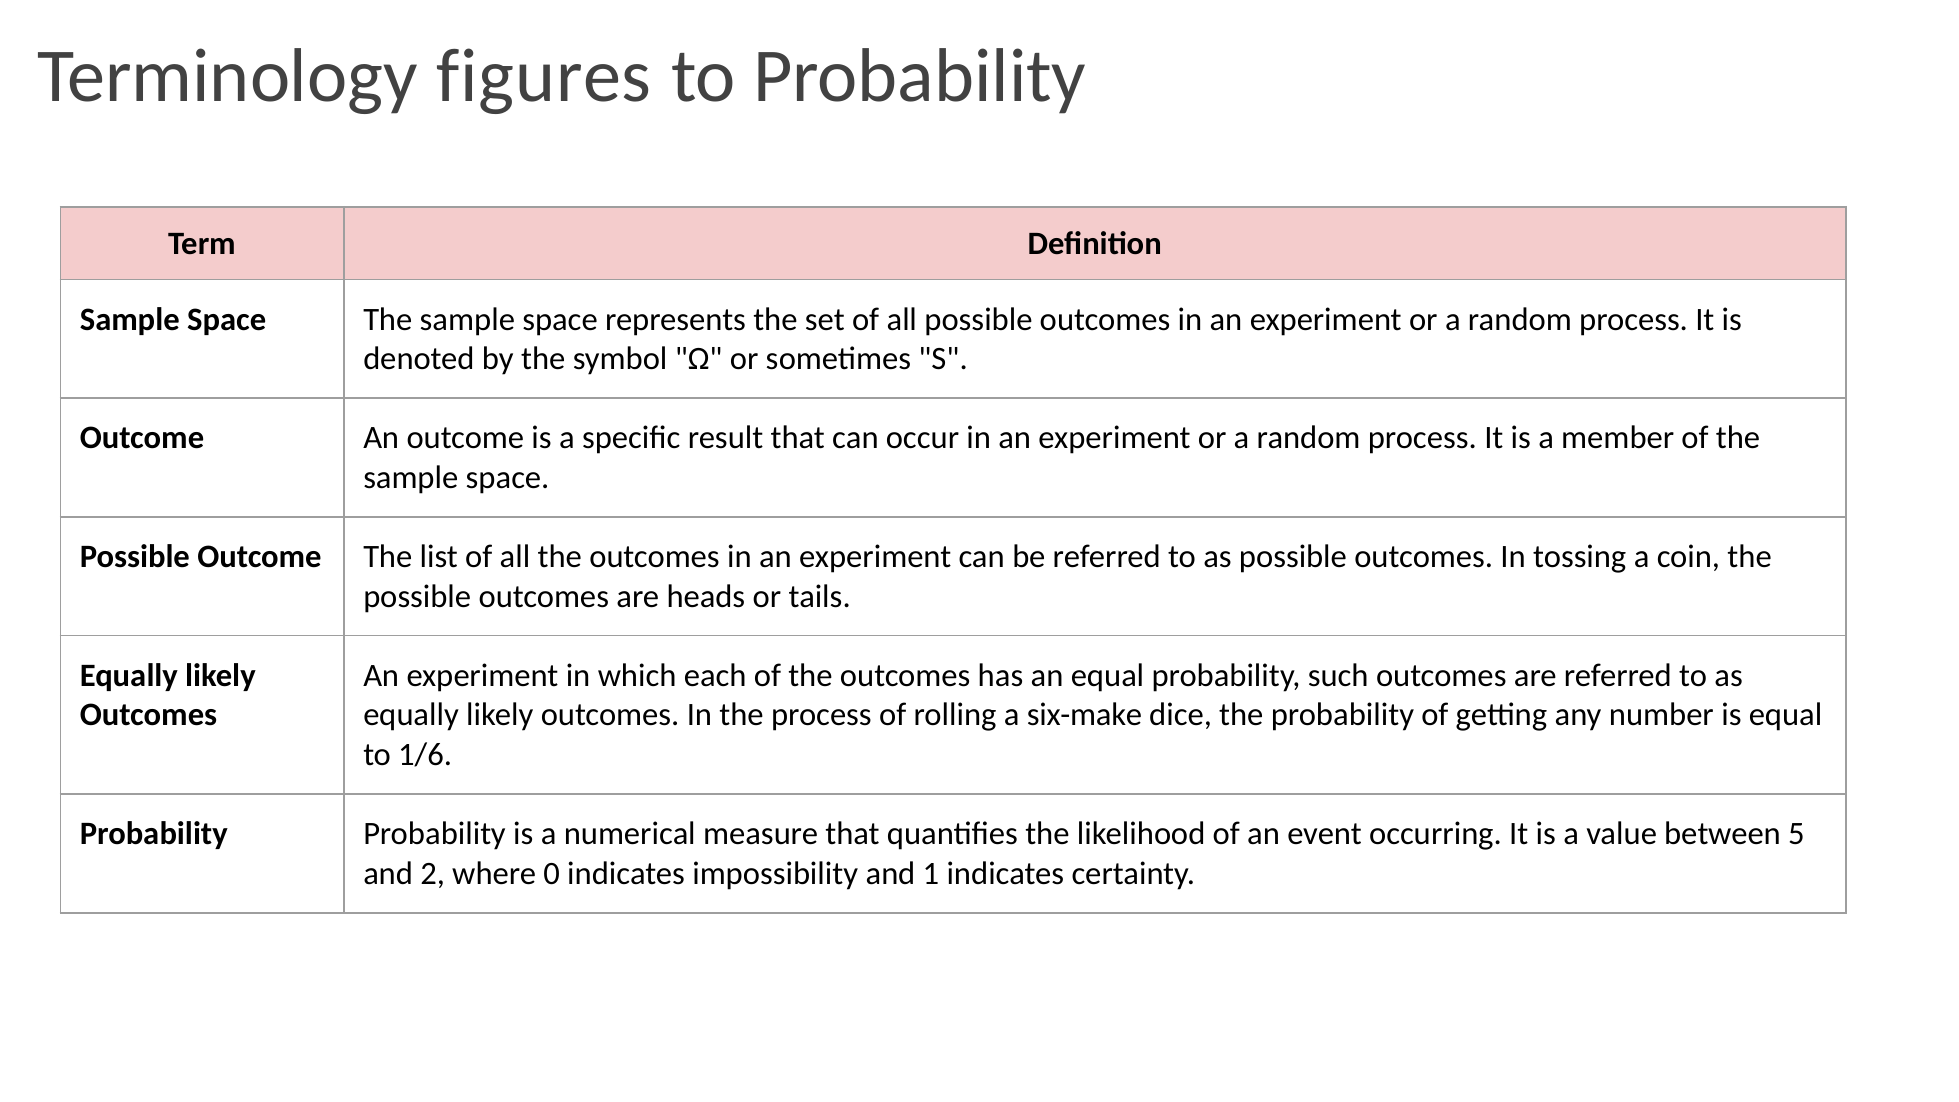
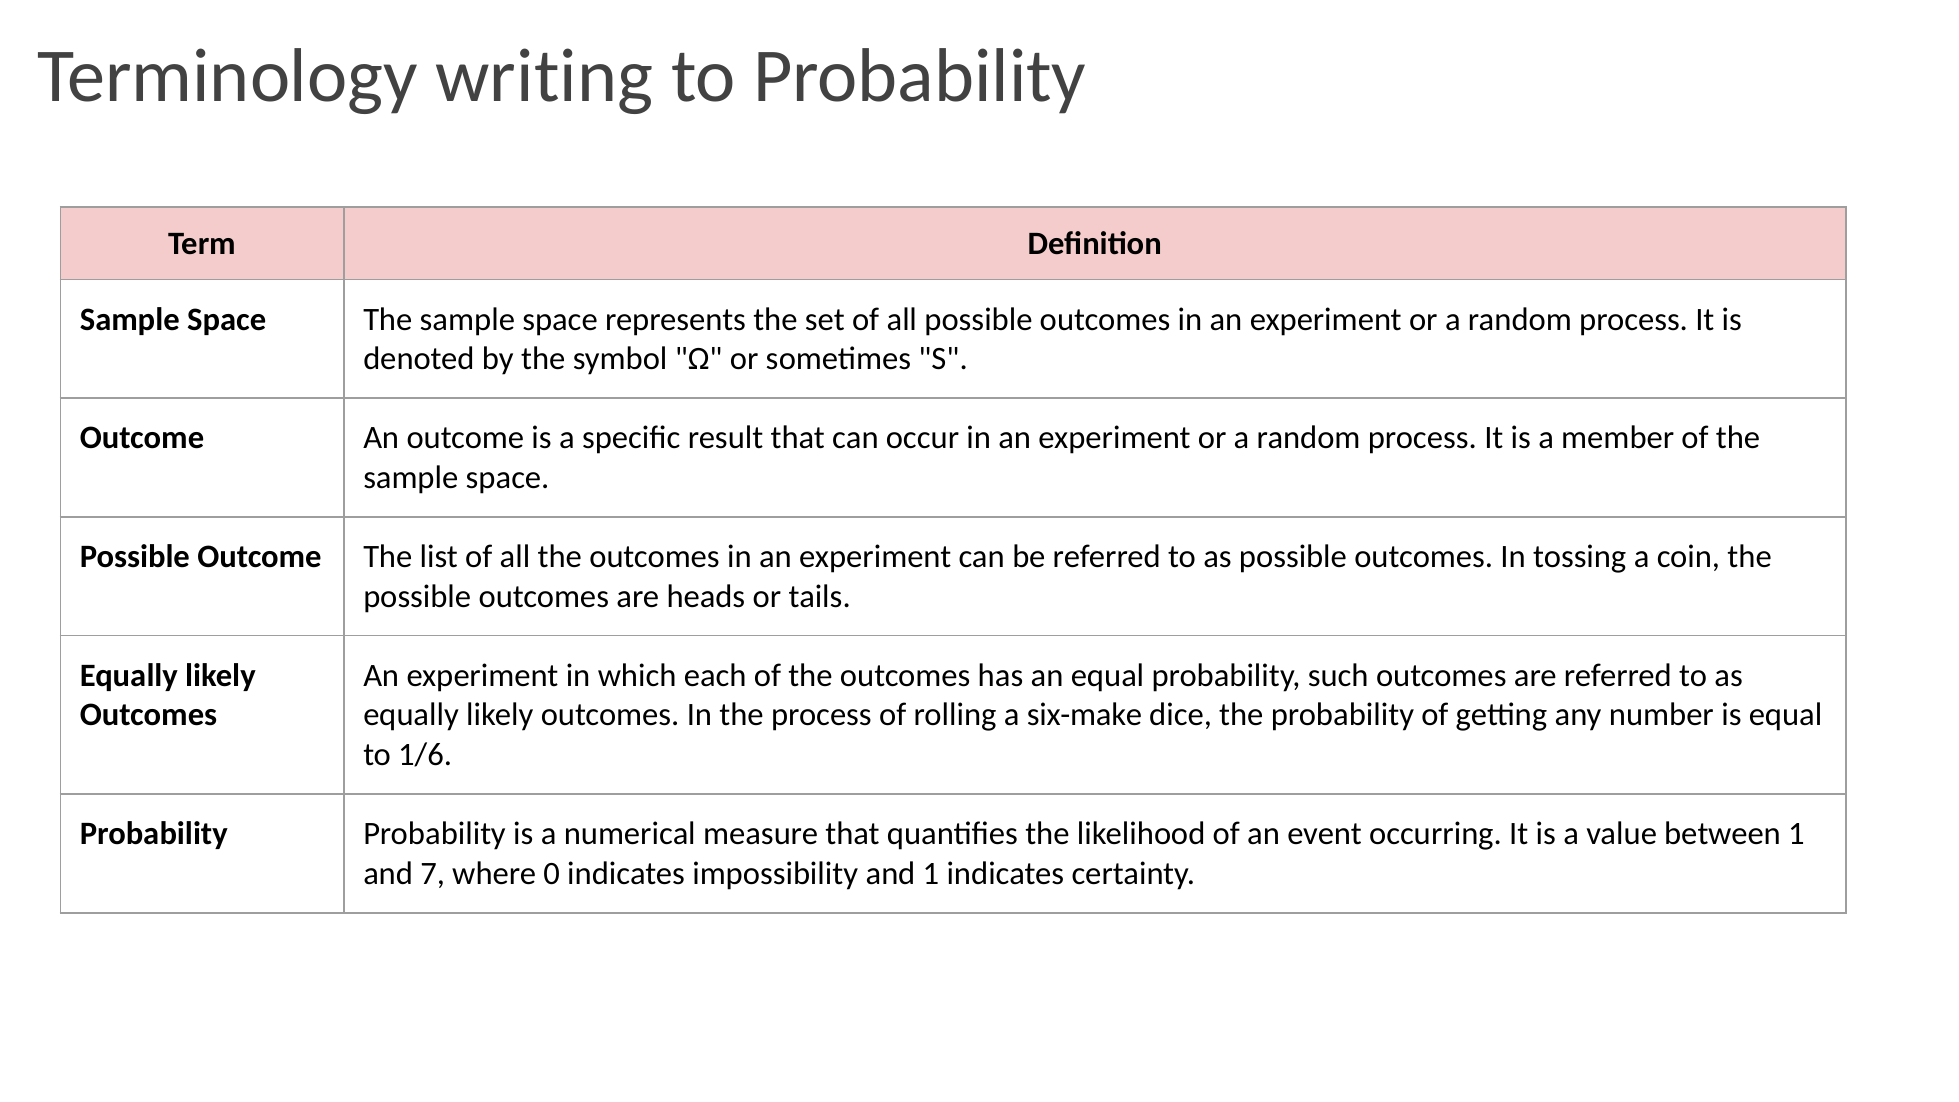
figures: figures -> writing (544, 76)
between 5: 5 -> 1 (1796, 834)
2: 2 -> 7 (433, 874)
